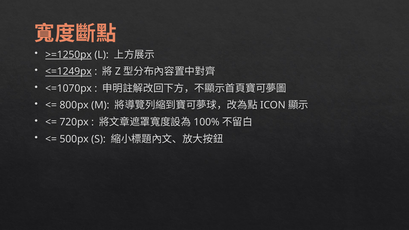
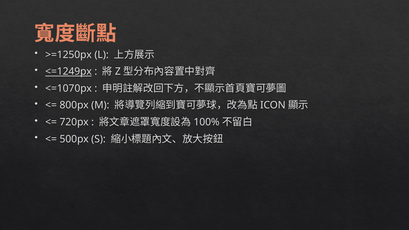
>=1250px underline: present -> none (69, 55)
